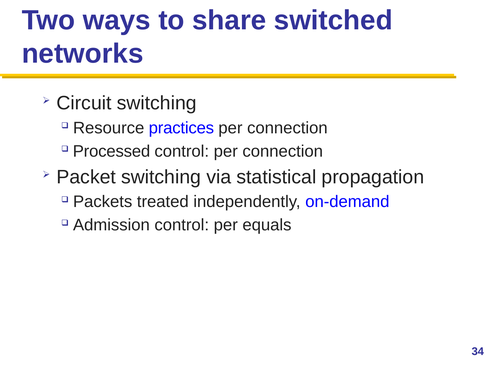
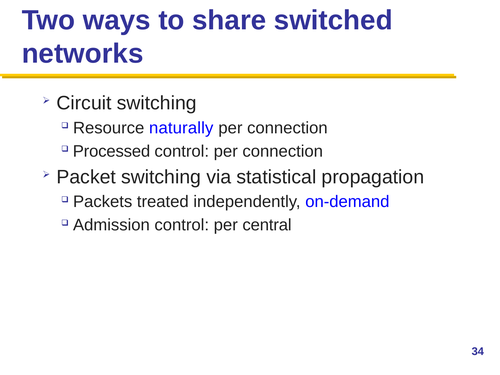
practices: practices -> naturally (181, 128)
equals: equals -> central (267, 225)
